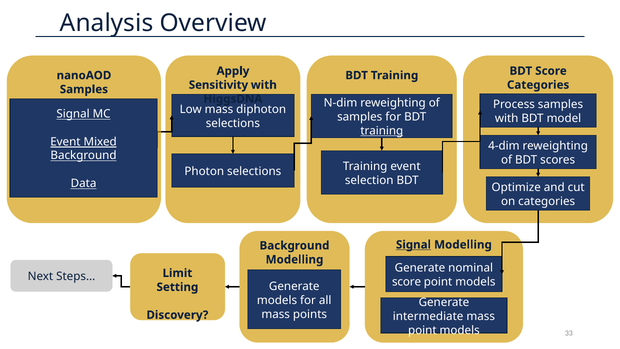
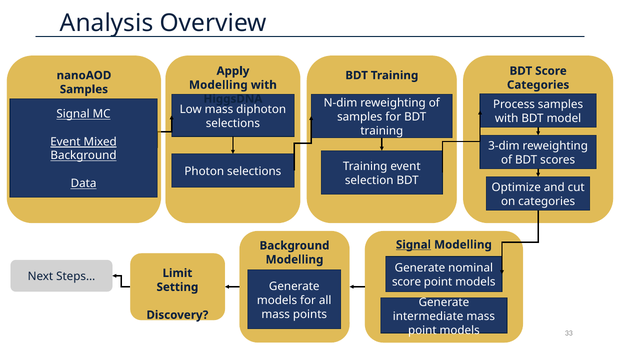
Sensitivity: Sensitivity -> Modelling (218, 85)
training underline: present -> none (382, 131)
4-dim: 4-dim -> 3-dim (504, 146)
